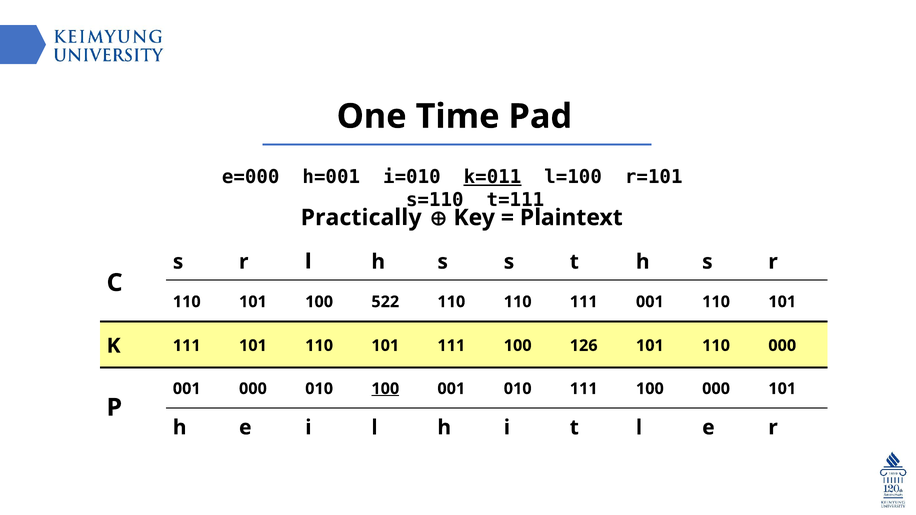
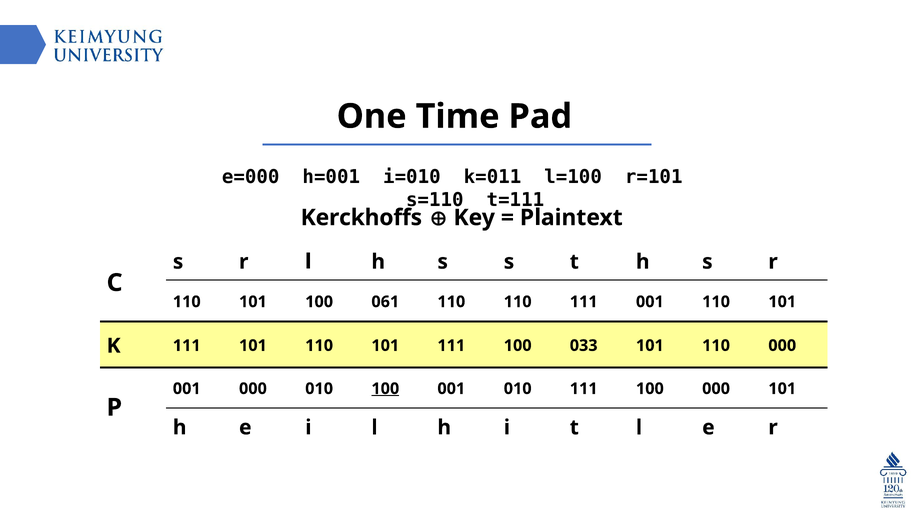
k=011 underline: present -> none (493, 177)
Practically: Practically -> Kerckhoffs (361, 218)
522: 522 -> 061 (385, 302)
126: 126 -> 033 (584, 346)
